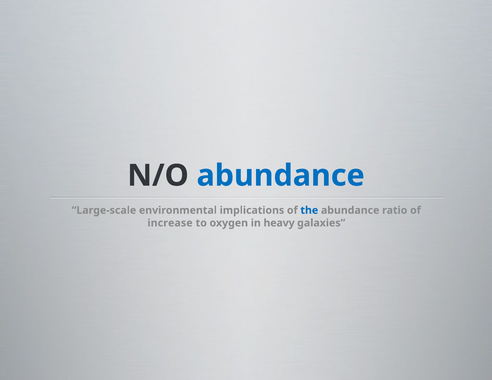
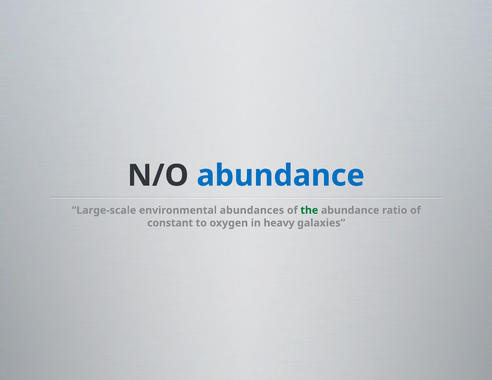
implications: implications -> abundances (252, 210)
the colour: blue -> green (309, 210)
increase: increase -> constant (170, 223)
